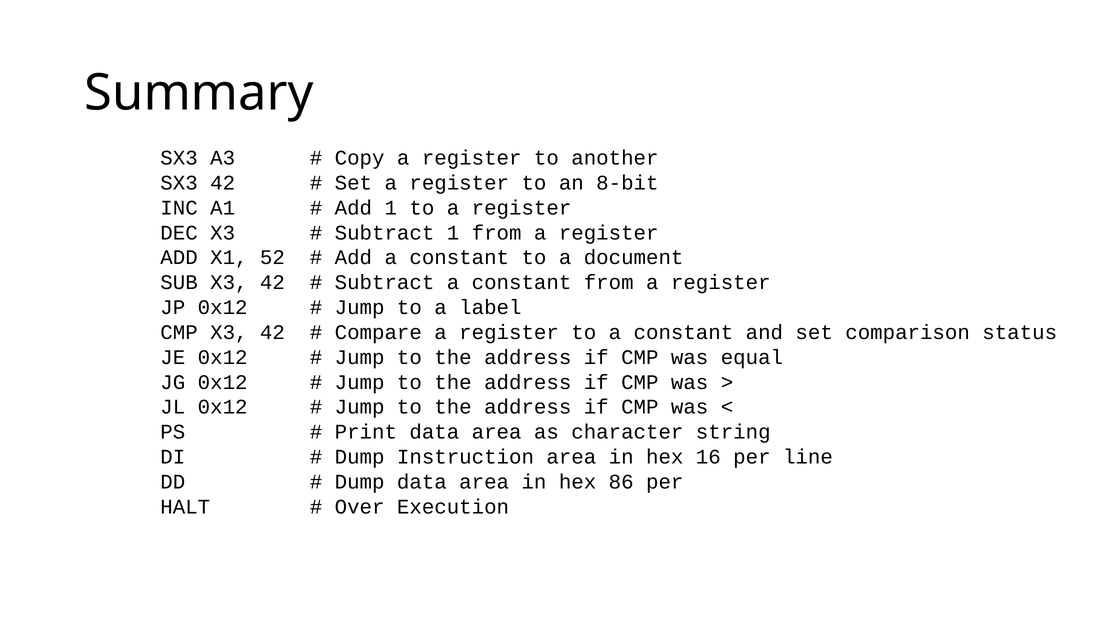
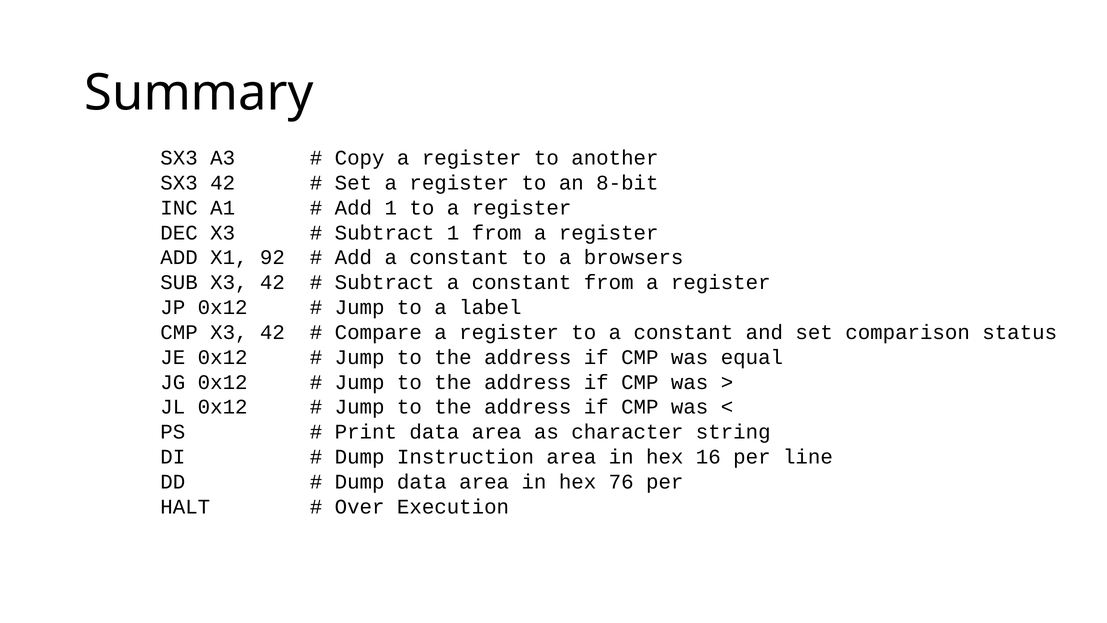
52: 52 -> 92 (272, 257)
document: document -> browsers (634, 257)
86: 86 -> 76 (621, 482)
